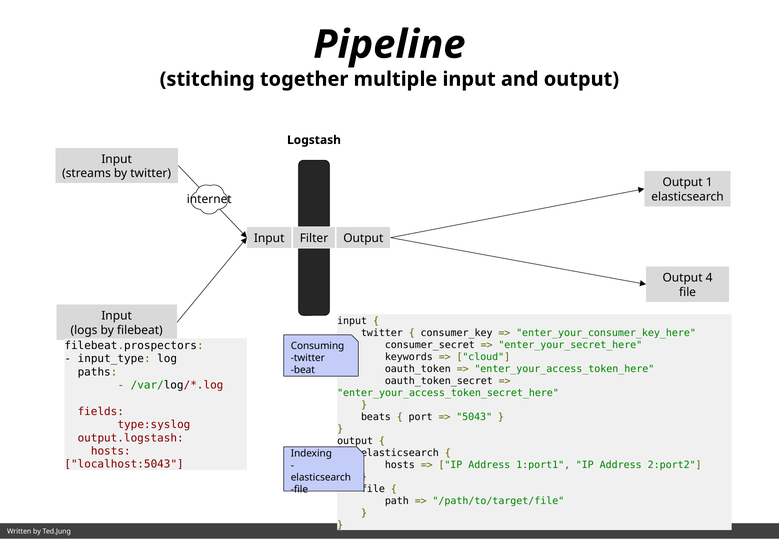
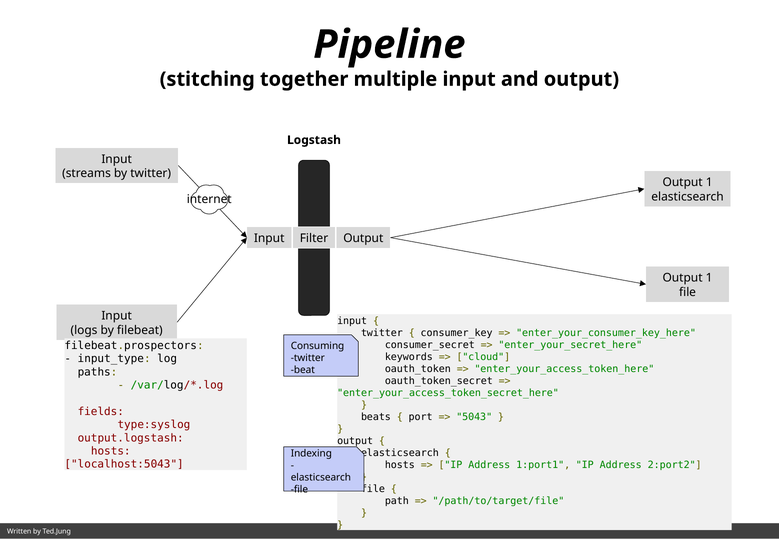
4: 4 -> 1 (709, 278)
